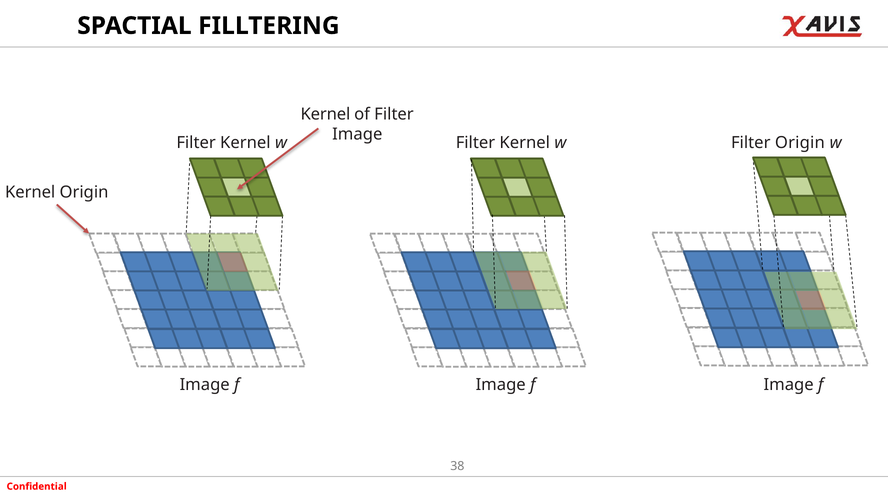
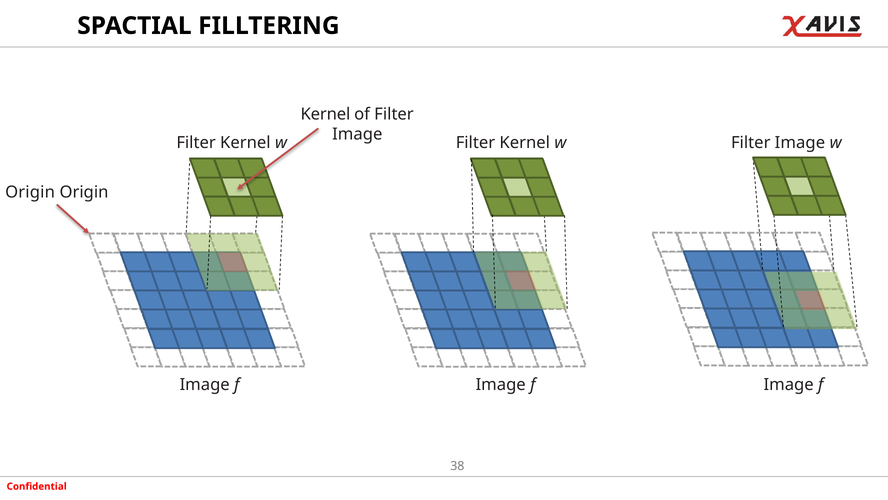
w Filter Origin: Origin -> Image (800, 143)
Kernel: Kernel -> Origin (30, 192)
